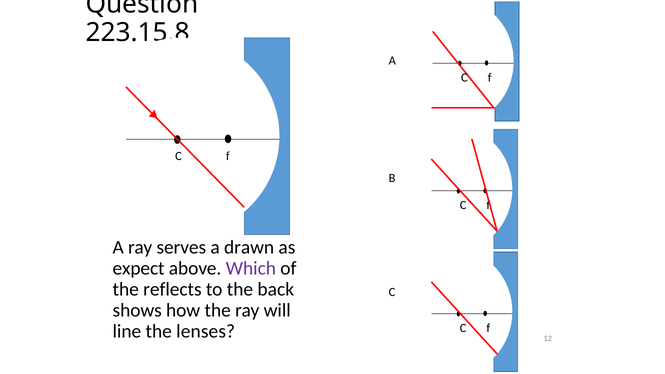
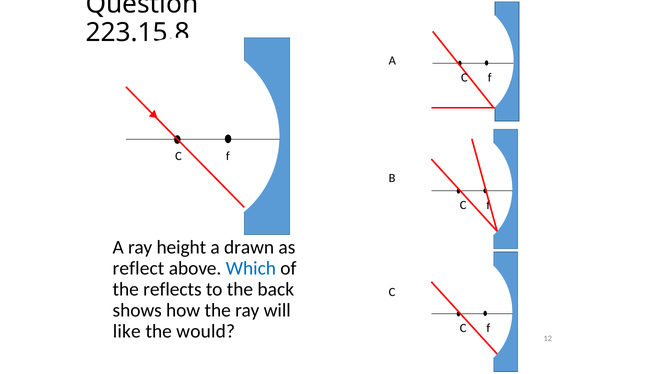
serves: serves -> height (181, 248)
expect: expect -> reflect (138, 268)
Which colour: purple -> blue (251, 268)
line: line -> like (127, 331)
lenses: lenses -> would (206, 331)
